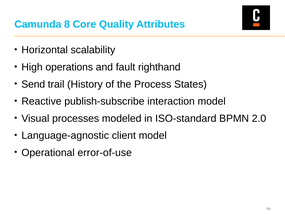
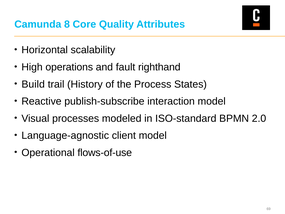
Send: Send -> Build (33, 84)
error-of-use: error-of-use -> flows-of-use (105, 152)
